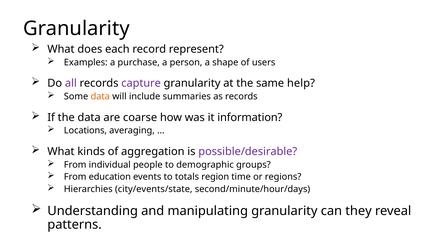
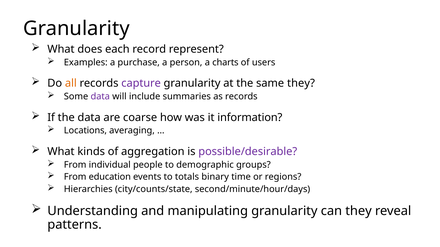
shape: shape -> charts (225, 63)
all colour: purple -> orange (71, 83)
same help: help -> they (301, 83)
data colour: orange -> purple (100, 97)
region: region -> binary (215, 177)
city/events/state: city/events/state -> city/counts/state (154, 189)
